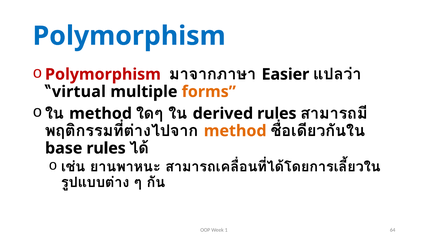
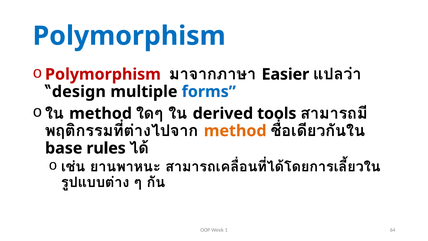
virtual: virtual -> design (79, 92)
forms colour: orange -> blue (209, 92)
derived rules: rules -> tools (277, 113)
